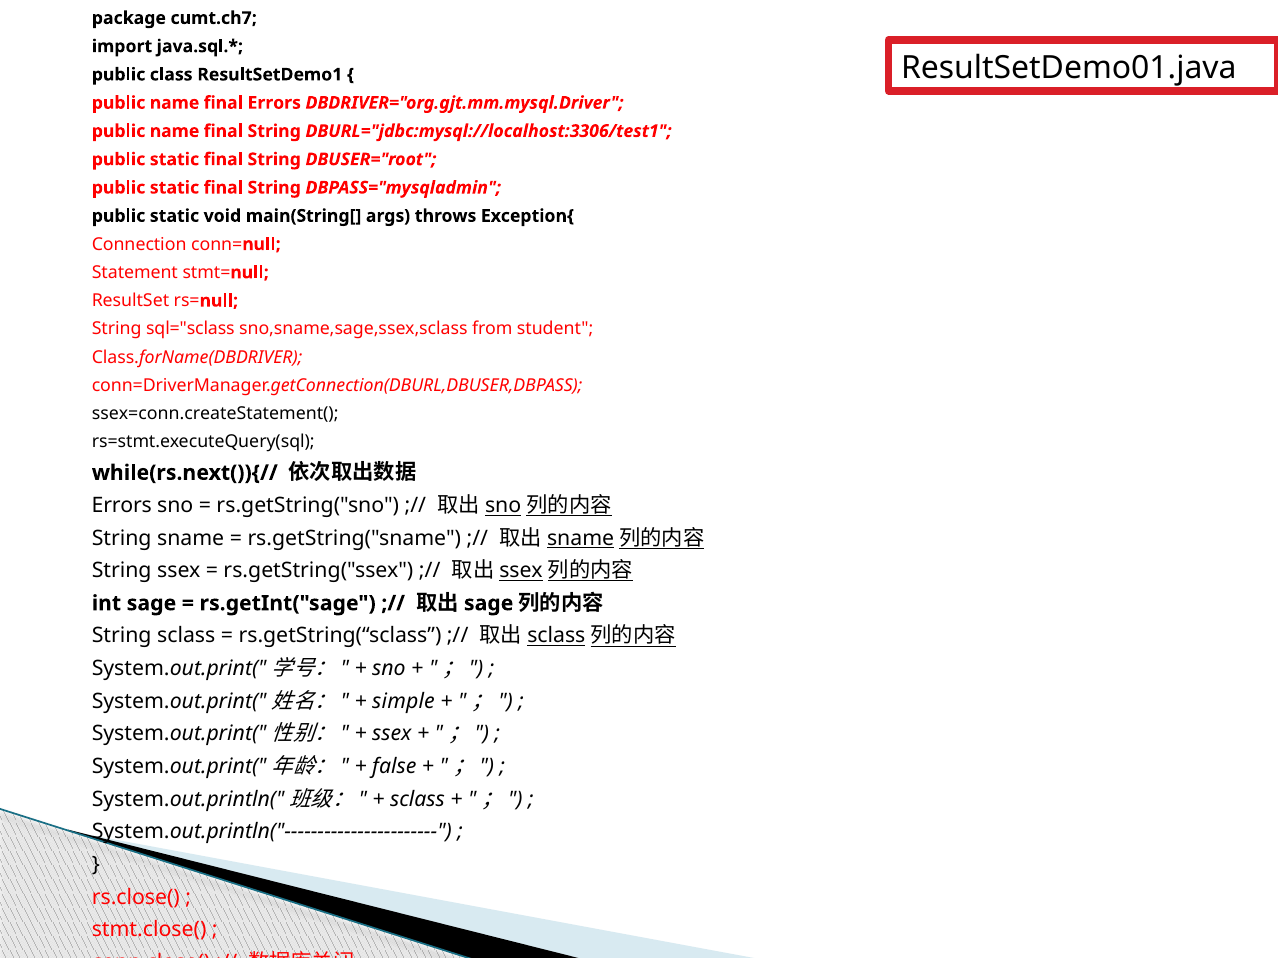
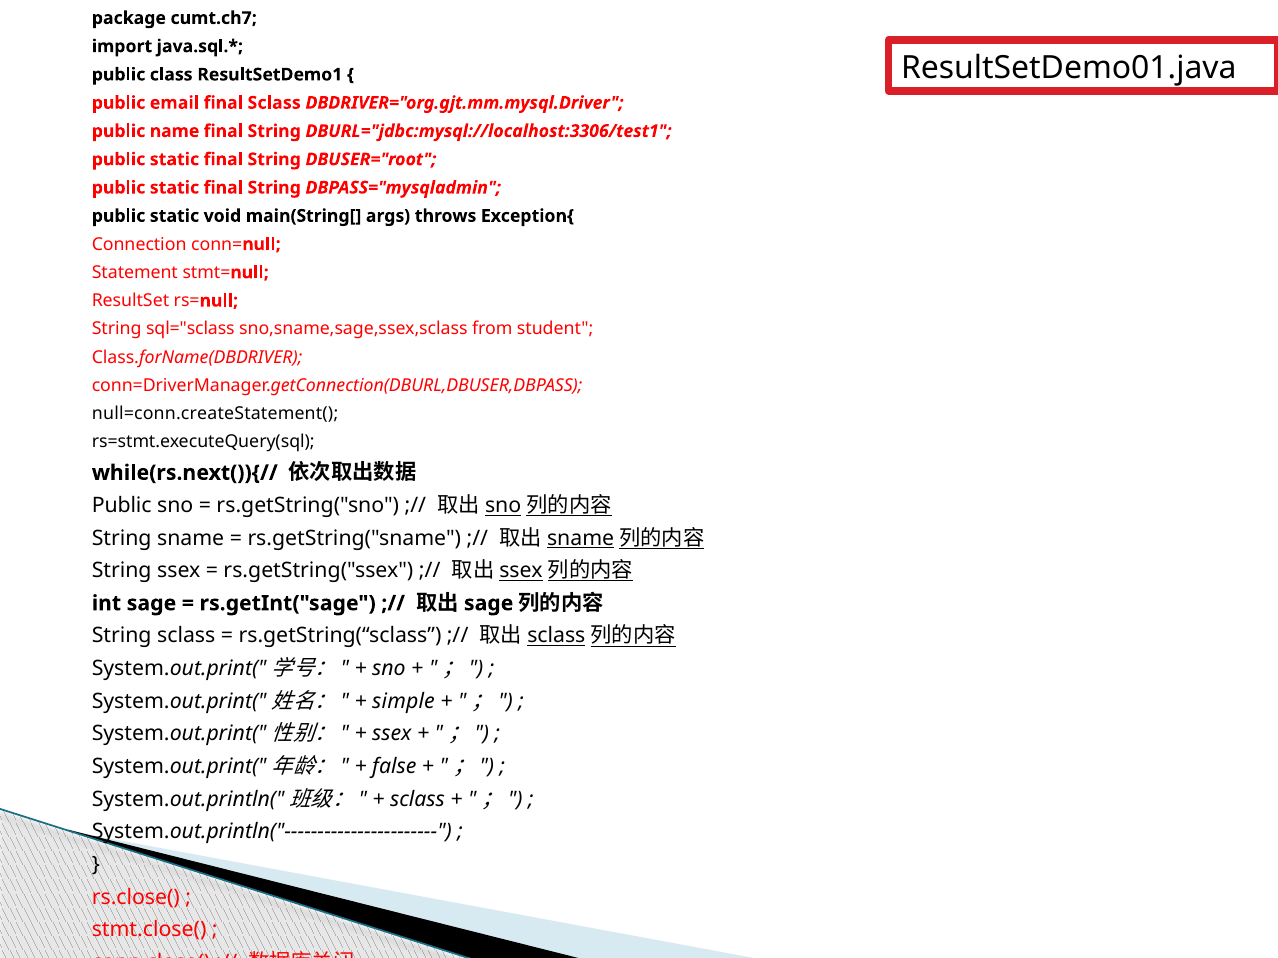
name: name -> email (174, 103)
final Errors: Errors -> Sclass (274, 103)
ssex=conn.createStatement(: ssex=conn.createStatement( -> null=conn.createStatement( (215, 414)
Errors: Errors -> Public (122, 506)
